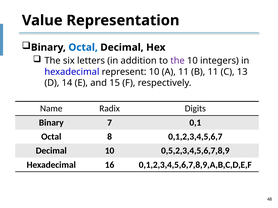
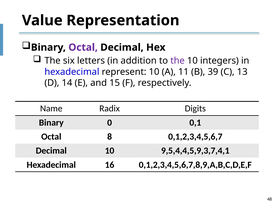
Octal colour: blue -> purple (83, 48)
B 11: 11 -> 39 (213, 72)
7: 7 -> 0 (110, 123)
0,5,2,3,4,5,6,7,8,9: 0,5,2,3,4,5,6,7,8,9 -> 9,5,4,4,5,9,3,7,4,1 (195, 151)
